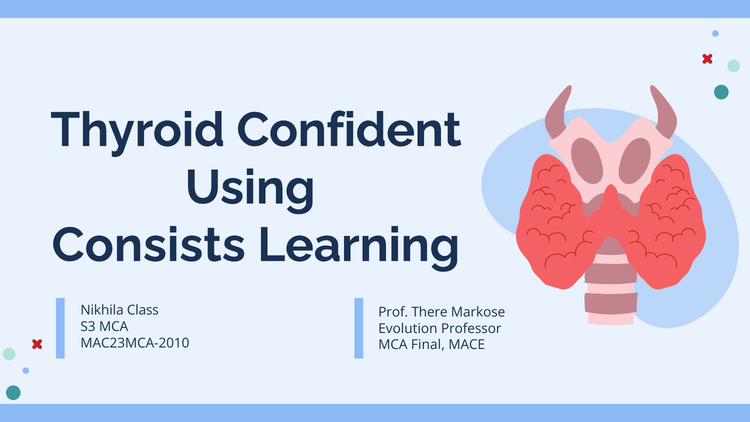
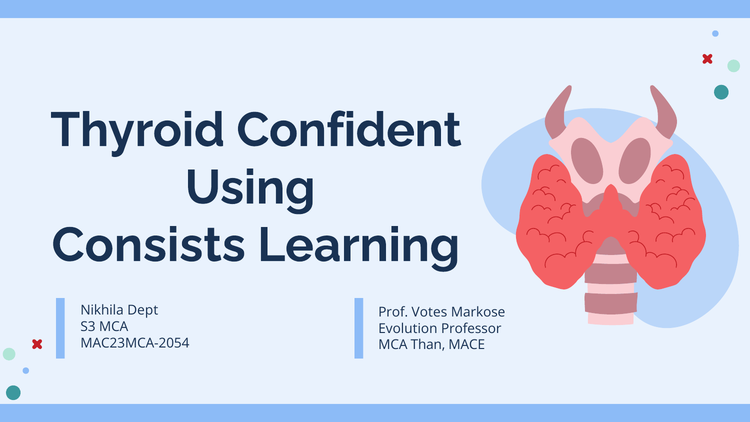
Class: Class -> Dept (143, 310)
There: There -> Votes (429, 312)
MAC23MCA-2010: MAC23MCA-2010 -> MAC23MCA-2054 (135, 343)
Final: Final -> Than (428, 345)
